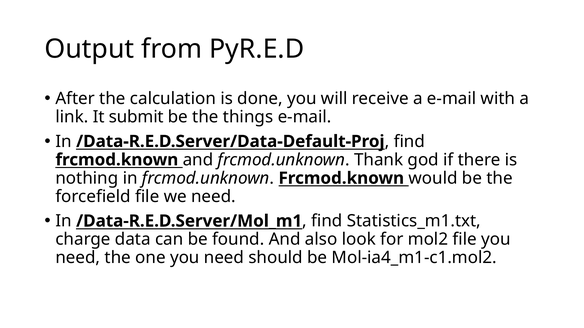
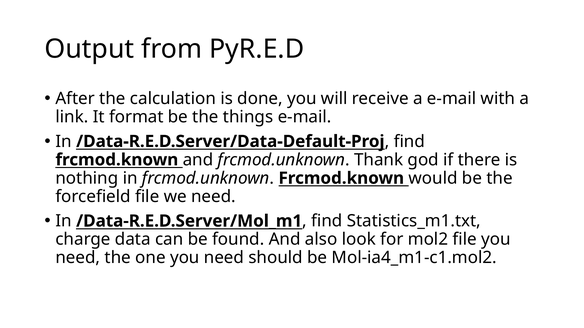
submit: submit -> format (136, 117)
